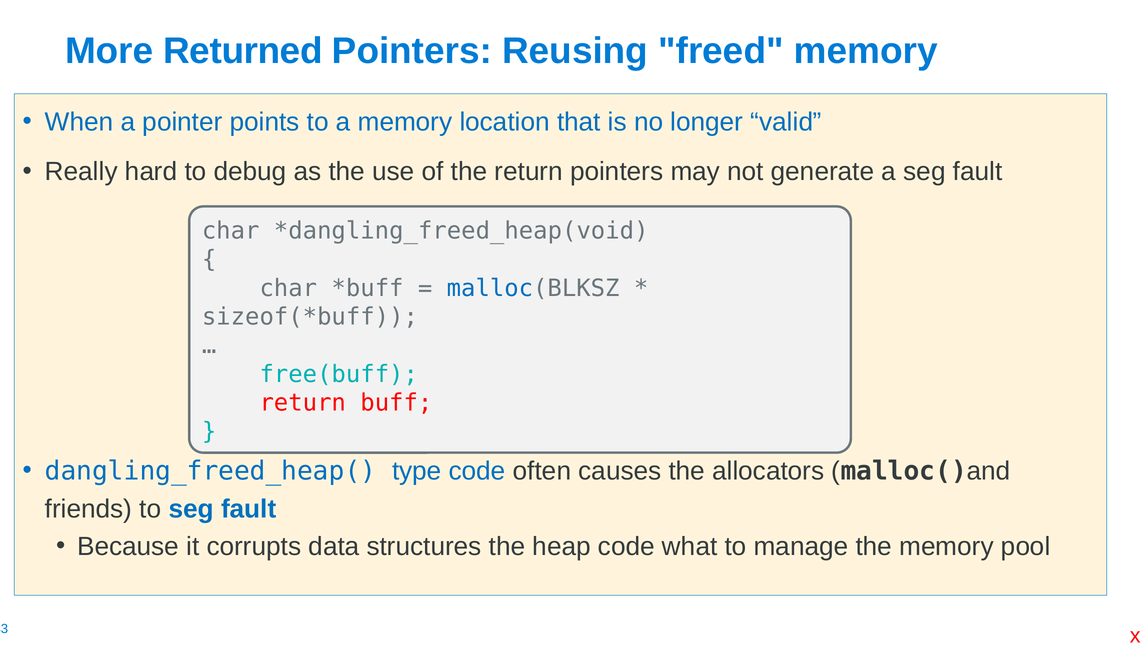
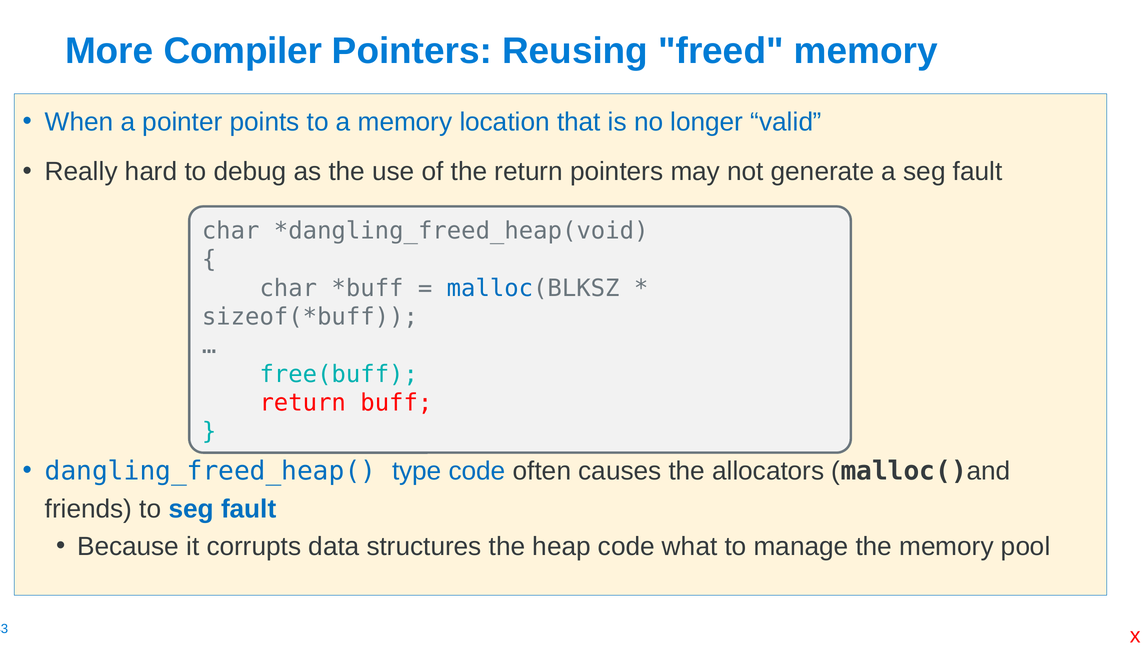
Returned: Returned -> Compiler (243, 51)
